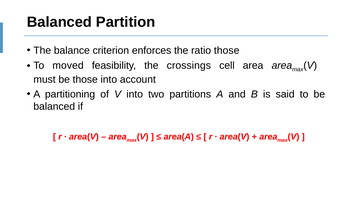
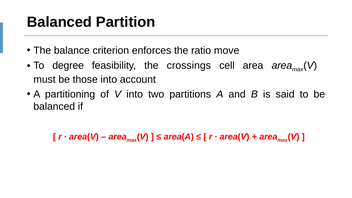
ratio those: those -> move (227, 51)
moved: moved -> degree (68, 65)
